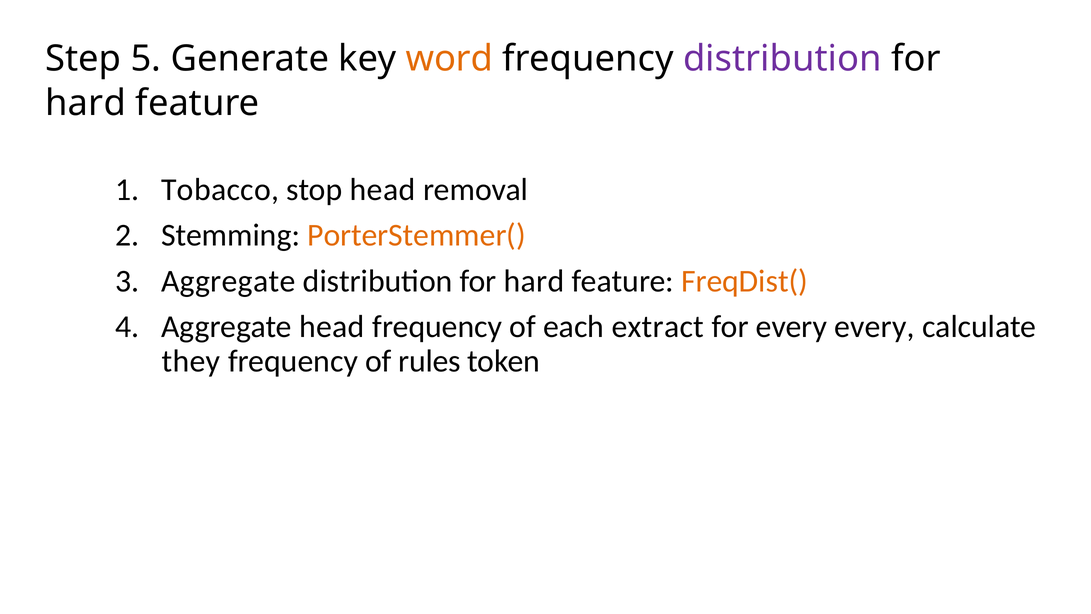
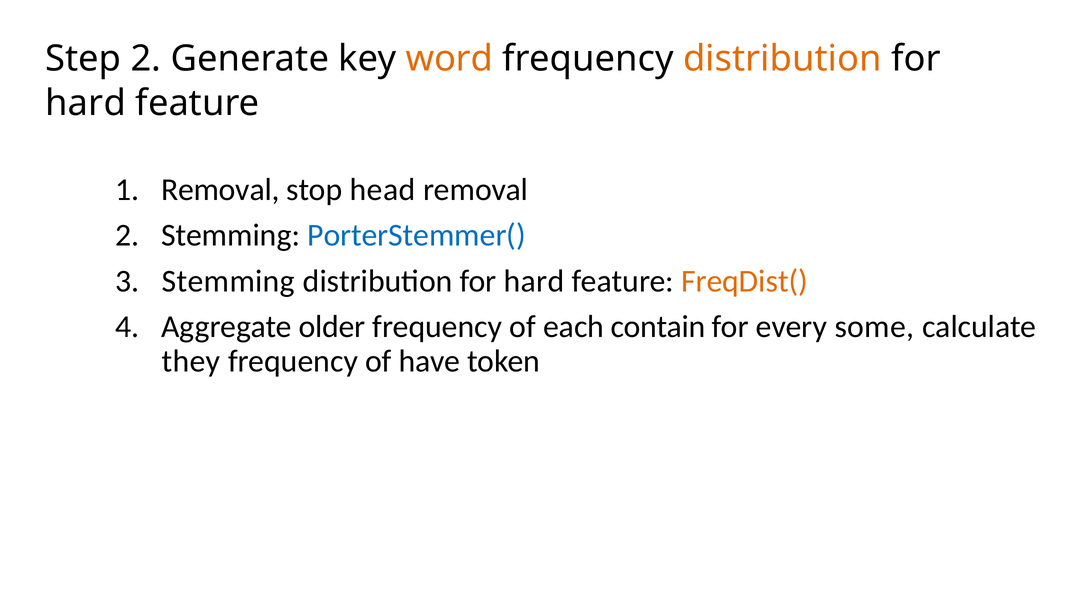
Step 5: 5 -> 2 (146, 59)
distribution colour: purple -> orange (782, 59)
Tobacco: Tobacco -> Removal (220, 190)
PorterStemmer( colour: orange -> blue (416, 235)
3 Aggregate: Aggregate -> Stemming (228, 281)
Aggregate head: head -> older (332, 327)
extract: extract -> contain (658, 327)
every every: every -> some (874, 327)
rules: rules -> have (429, 361)
